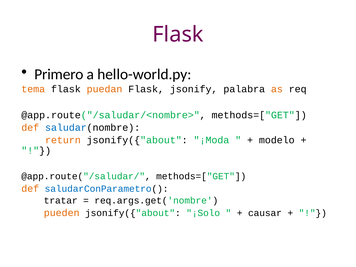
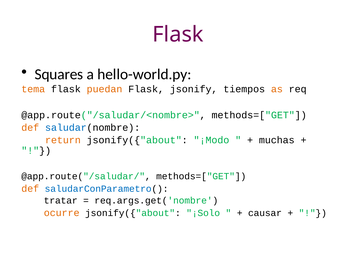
Primero: Primero -> Squares (59, 74)
palabra: palabra -> tiempos (244, 89)
¡Moda: ¡Moda -> ¡Modo (211, 140)
modelo: modelo -> muchas (277, 140)
pueden: pueden -> ocurre (62, 213)
